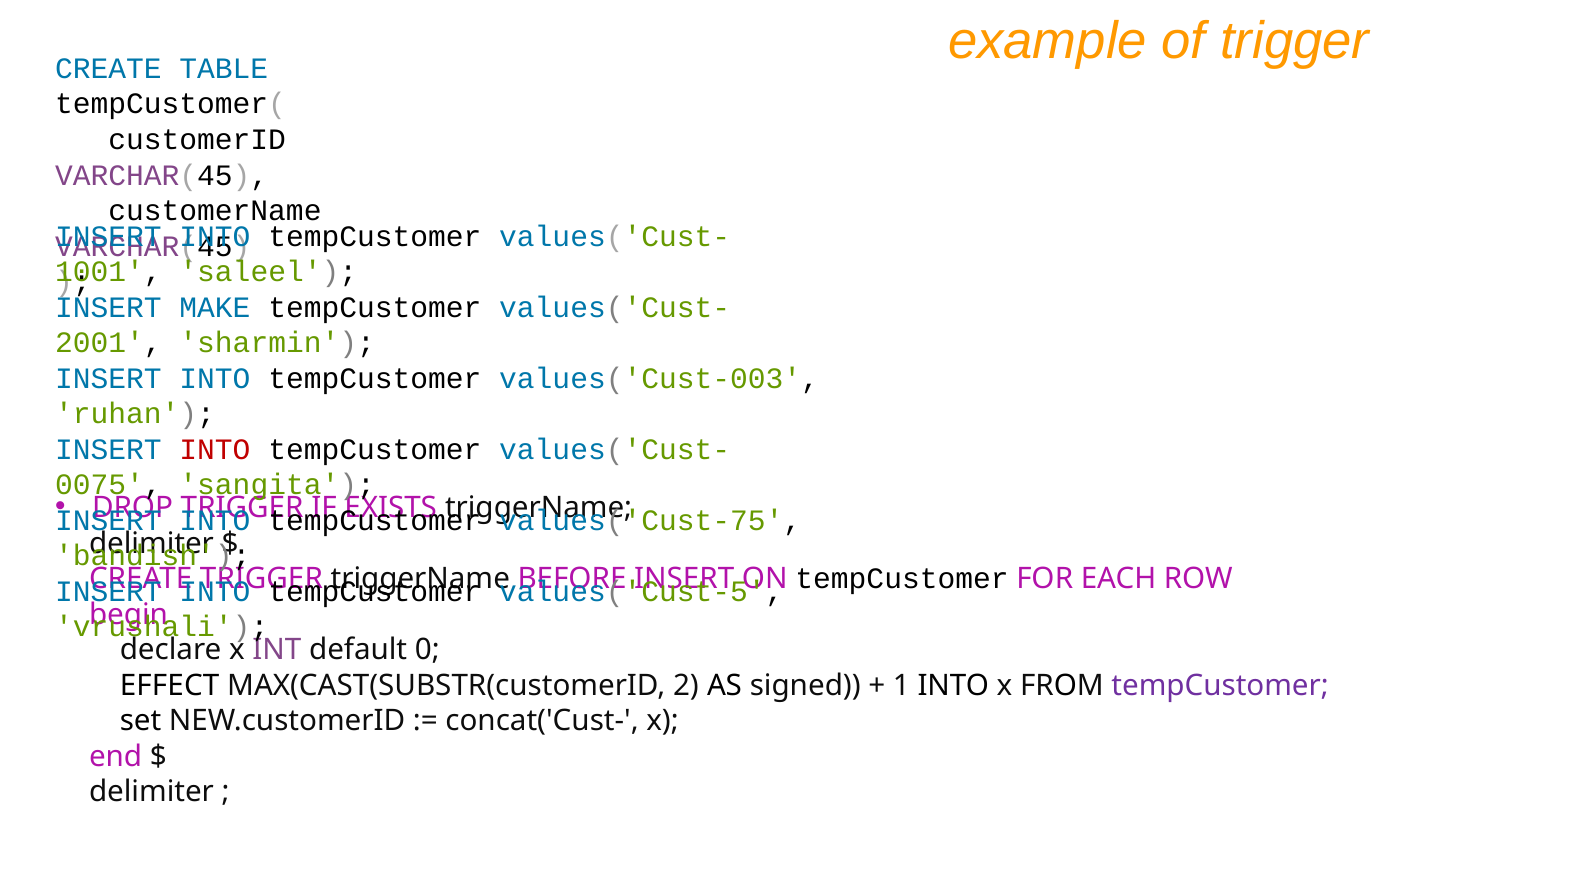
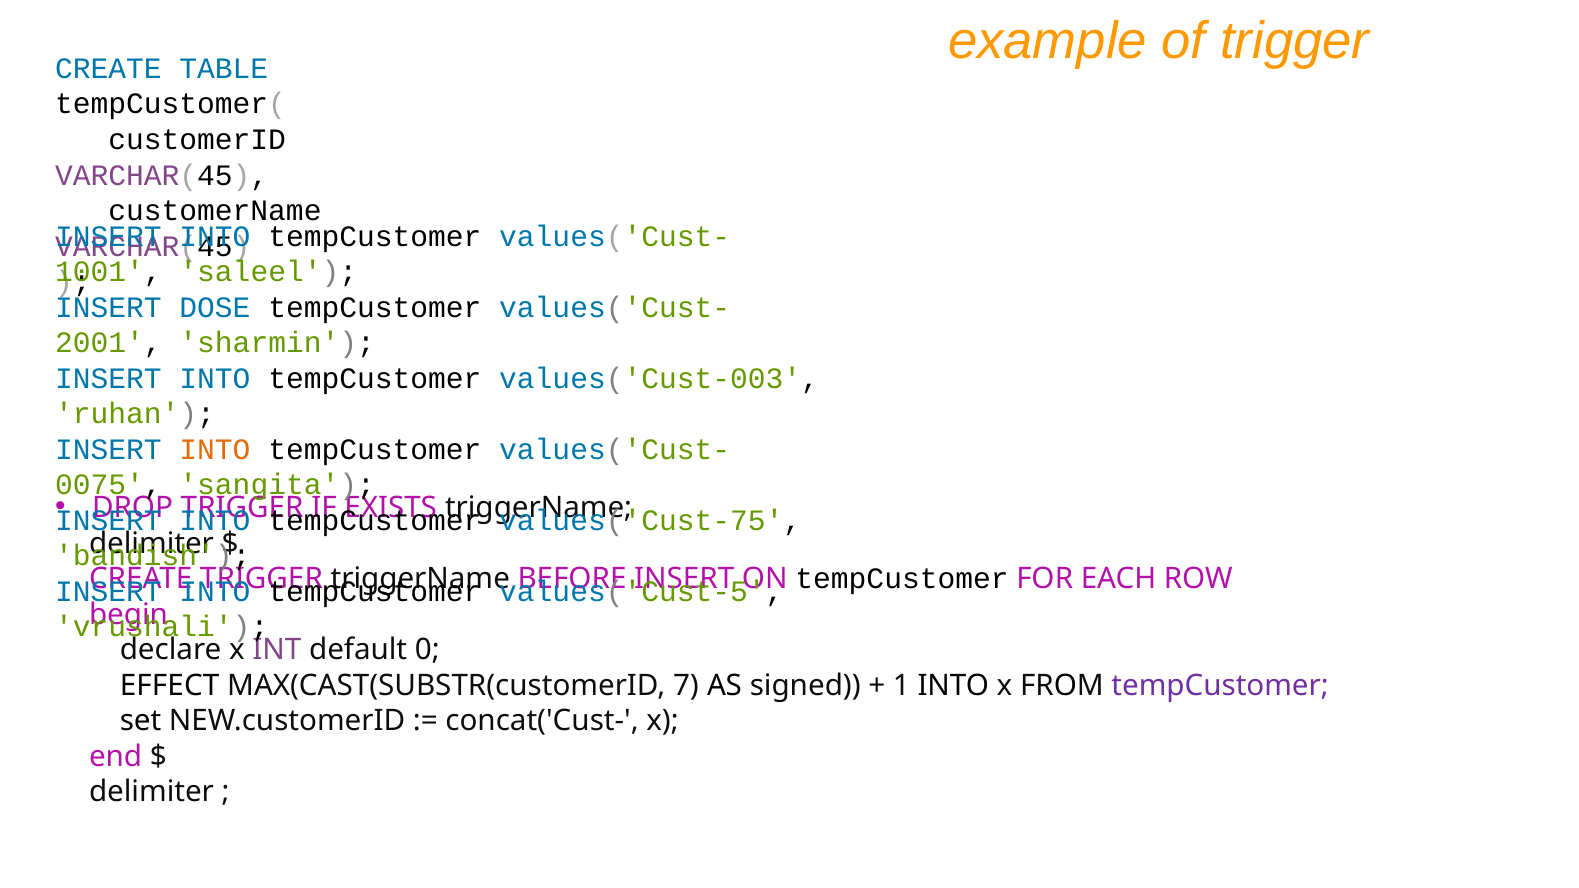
MAKE: MAKE -> DOSE (215, 308)
INTO colour: red -> orange (215, 450)
2: 2 -> 7 (686, 686)
